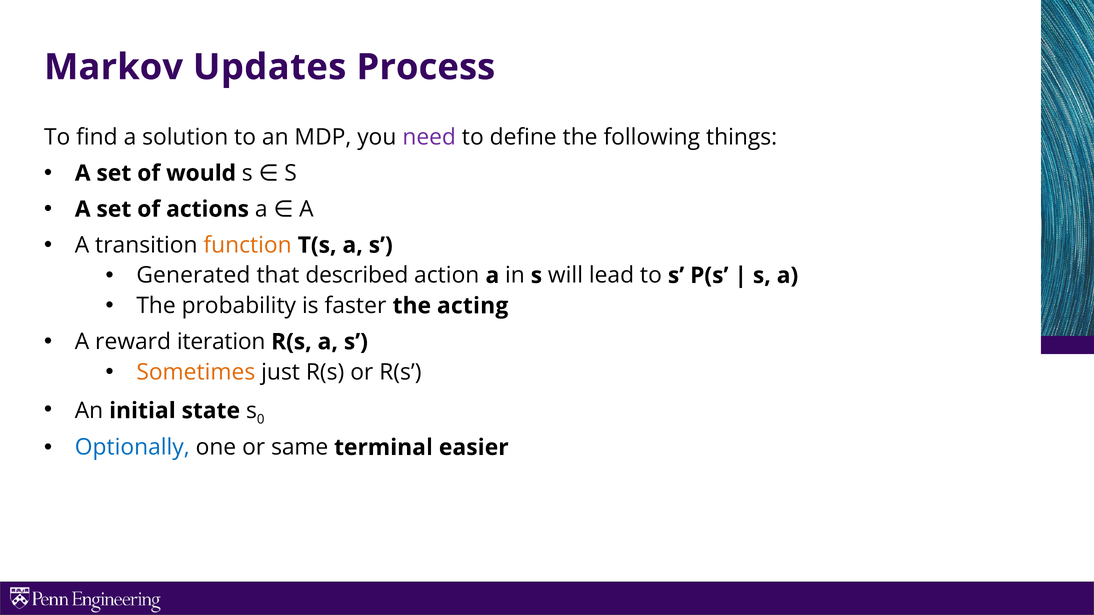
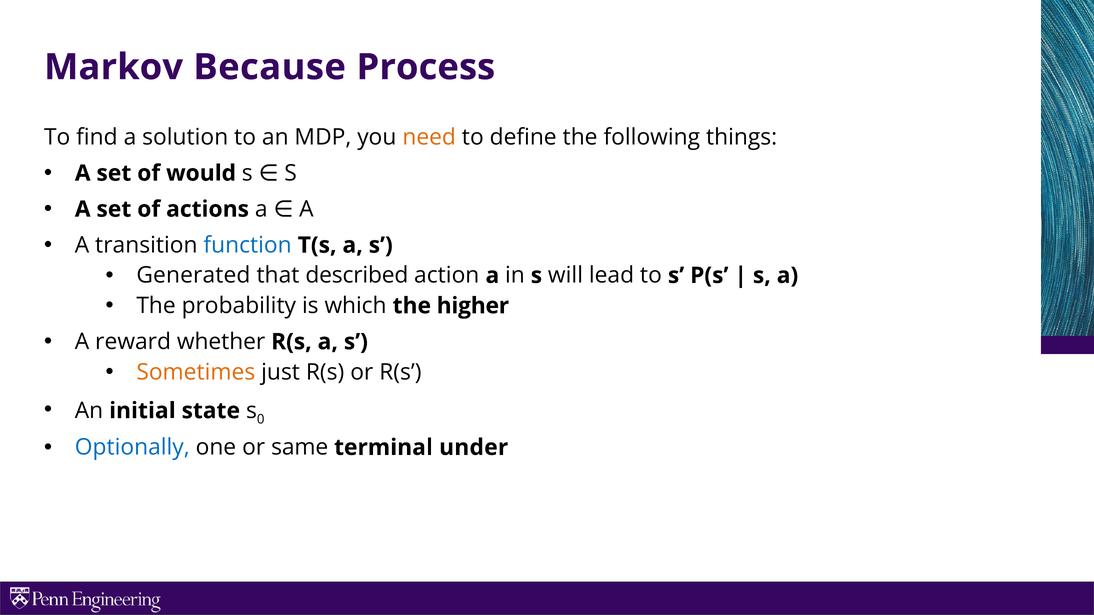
Updates: Updates -> Because (270, 67)
need colour: purple -> orange (429, 137)
function colour: orange -> blue (248, 245)
faster: faster -> which (356, 306)
acting: acting -> higher (473, 306)
iteration: iteration -> whether (221, 342)
easier: easier -> under (474, 448)
